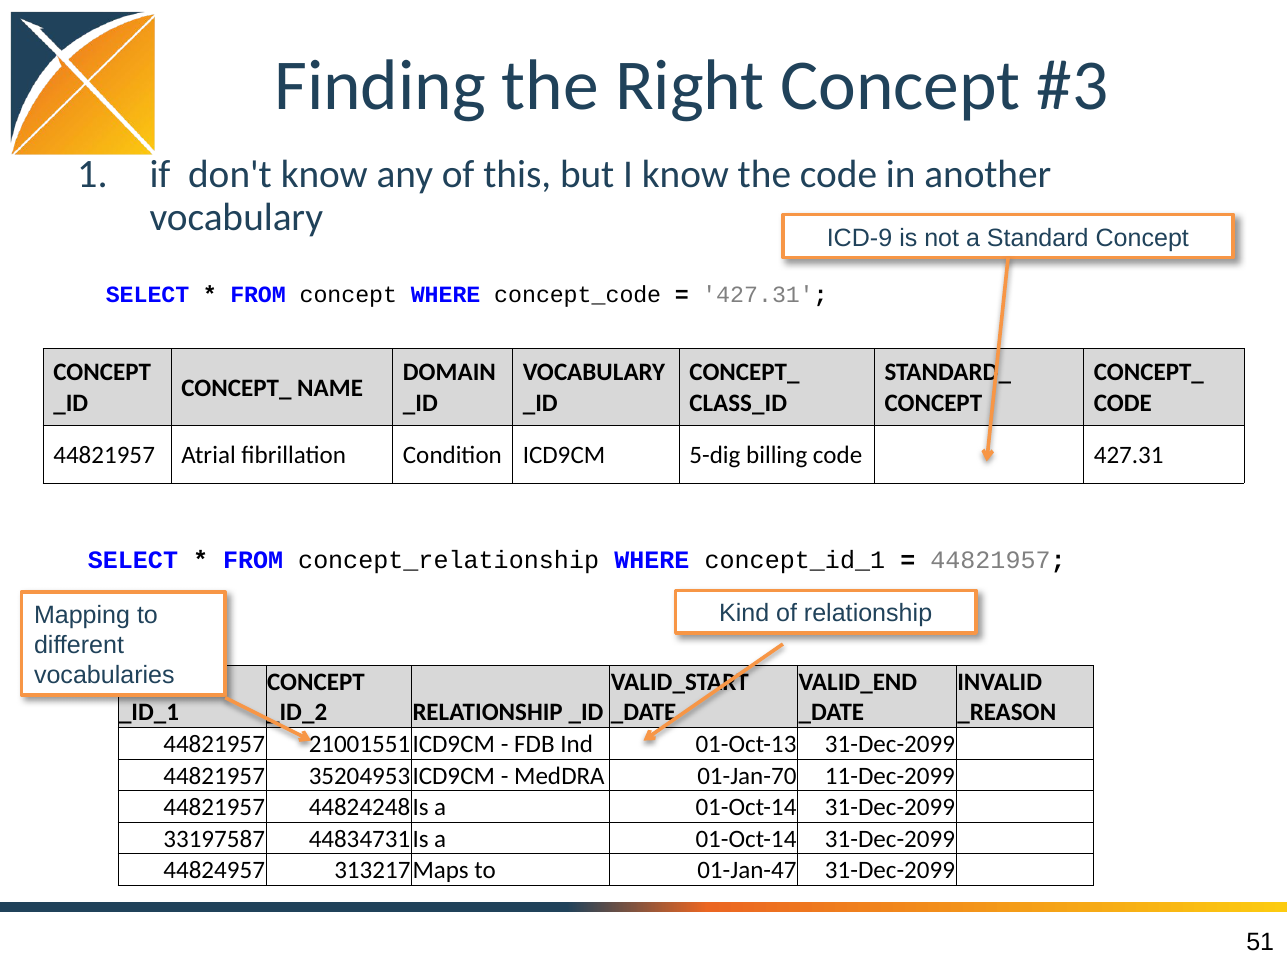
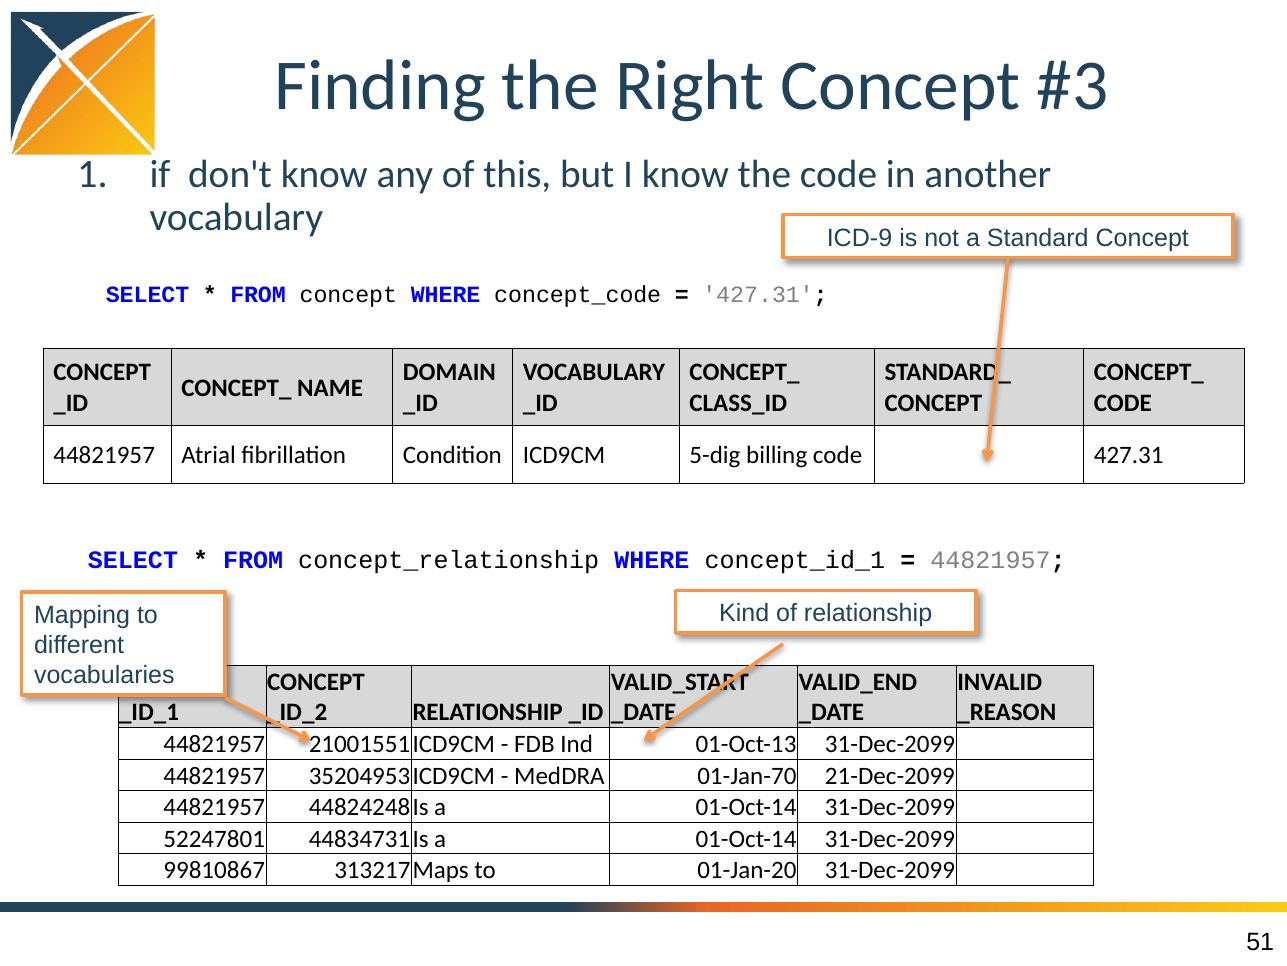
11-Dec-2099: 11-Dec-2099 -> 21-Dec-2099 (890, 775)
33197587: 33197587 -> 52247801 (214, 838)
44824957: 44824957 -> 99810867 (214, 870)
01-Jan-47: 01-Jan-47 -> 01-Jan-20 (747, 870)
